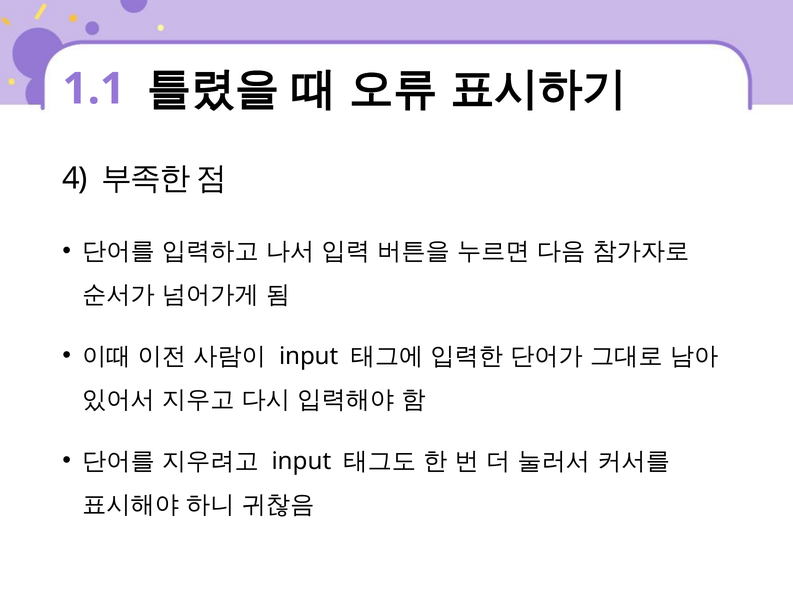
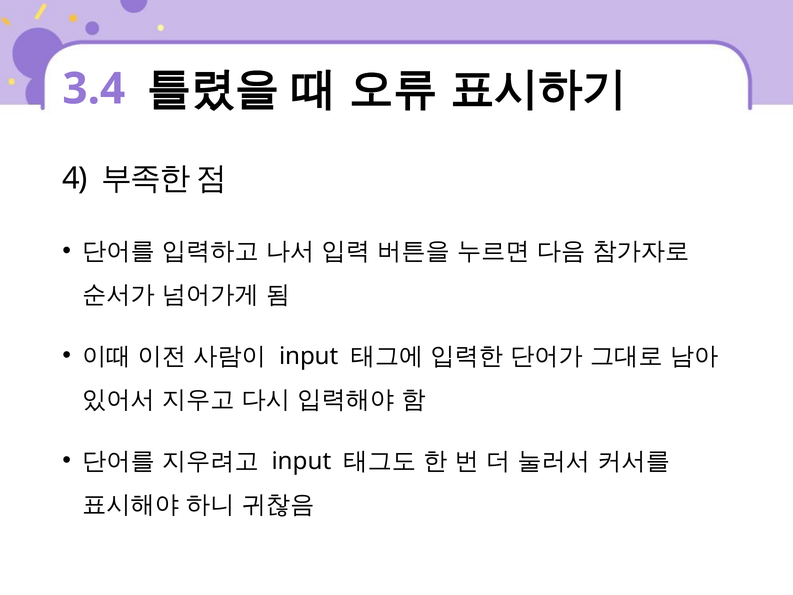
1.1: 1.1 -> 3.4 (94, 89)
